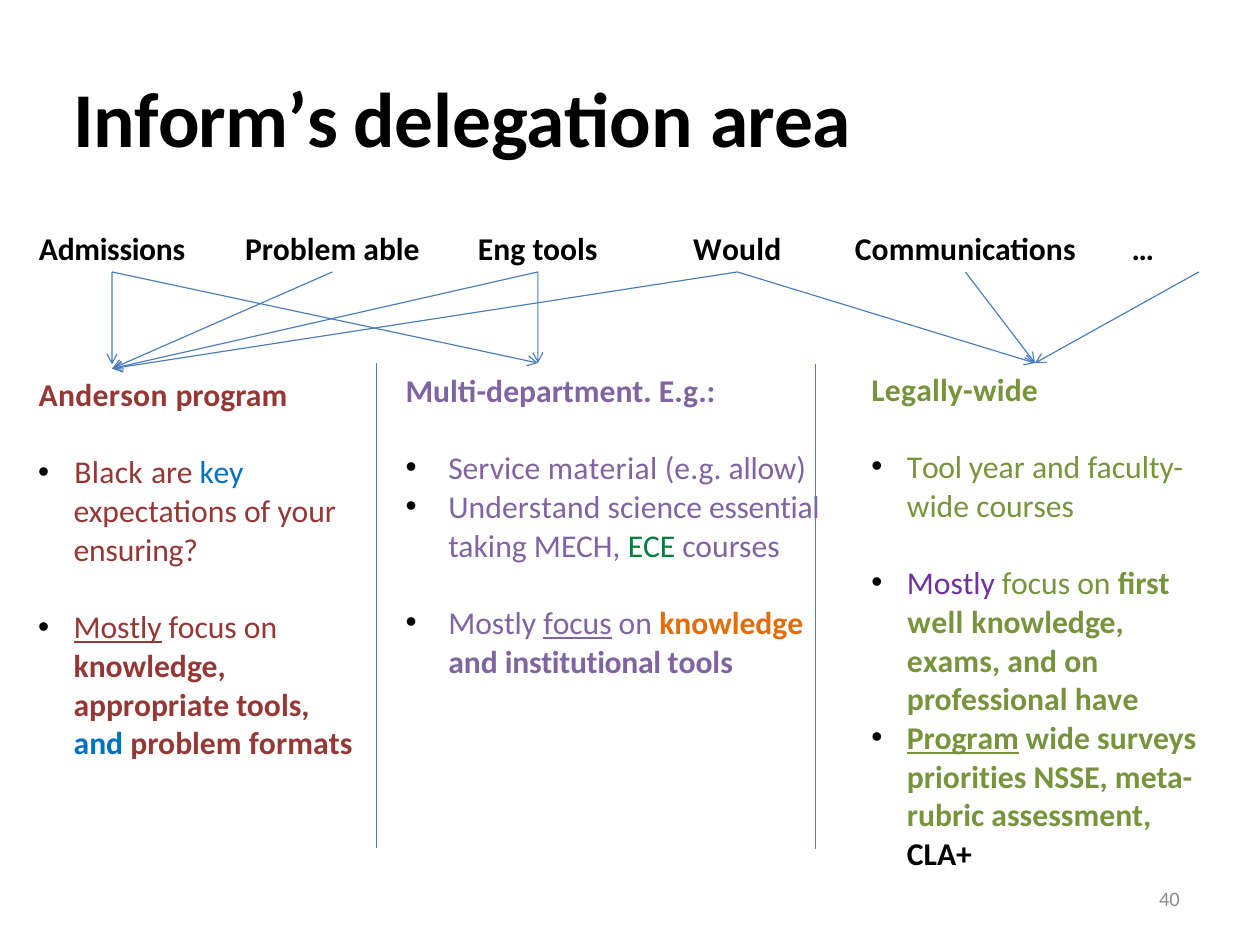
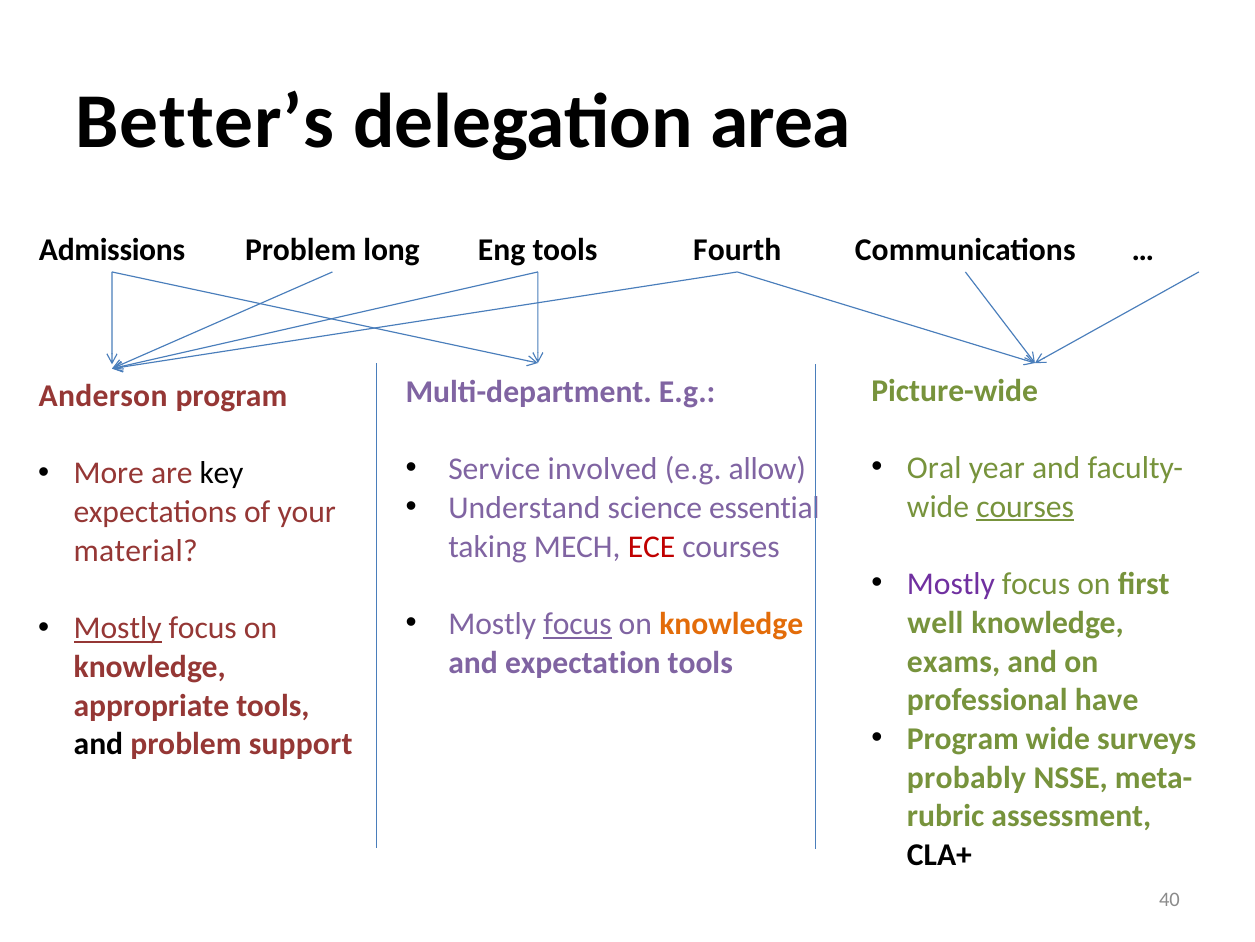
Inform’s: Inform’s -> Better’s (205, 122)
able: able -> long (392, 249)
Would: Would -> Fourth (737, 249)
Legally-wide: Legally-wide -> Picture-wide (955, 390)
Tool: Tool -> Oral (934, 468)
material: material -> involved (603, 469)
Black: Black -> More (109, 473)
key colour: blue -> black (221, 473)
courses underline: none -> present (1025, 506)
ECE colour: green -> red (651, 546)
ensuring: ensuring -> material (136, 550)
institutional: institutional -> expectation (583, 662)
Program underline: present -> none (963, 738)
and colour: blue -> black (98, 744)
formats: formats -> support (301, 744)
priorities: priorities -> probably (967, 777)
